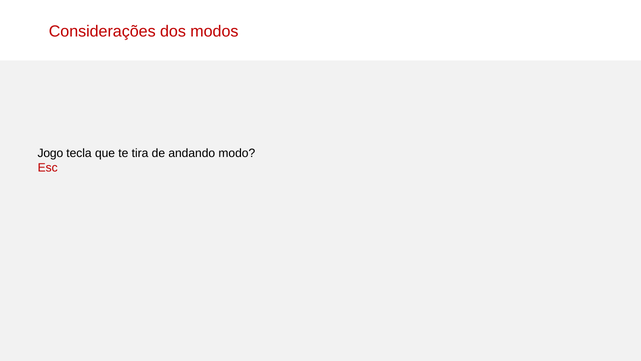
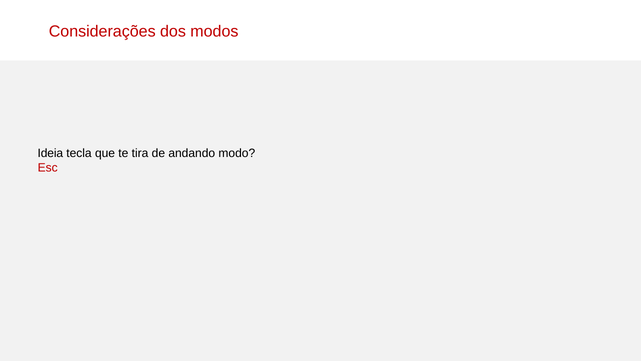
Jogo: Jogo -> Ideia (50, 153)
